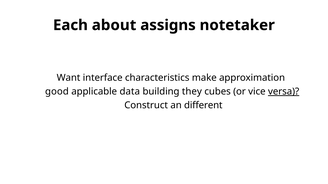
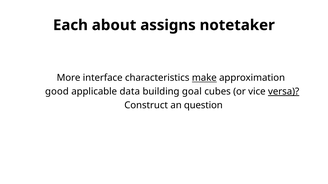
Want: Want -> More (69, 78)
make underline: none -> present (204, 78)
they: they -> goal (192, 92)
different: different -> question (203, 106)
